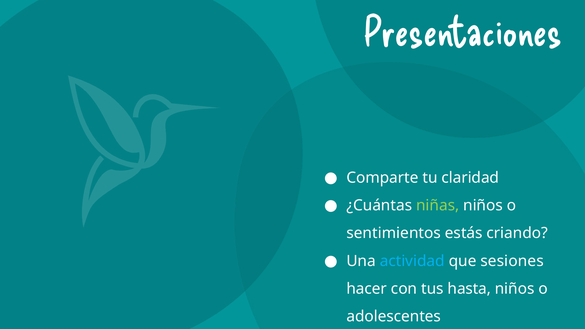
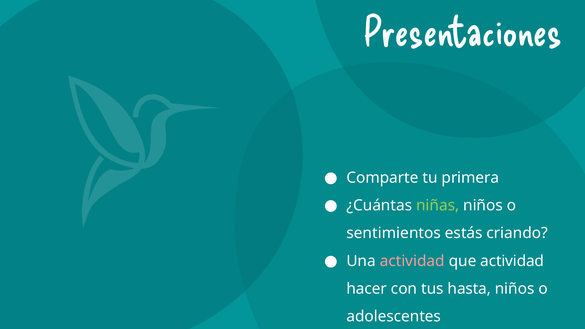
claridad: claridad -> primera (470, 178)
actividad colour: light blue -> pink (412, 261)
que sesiones: sesiones -> actividad (512, 261)
